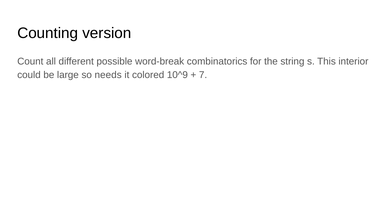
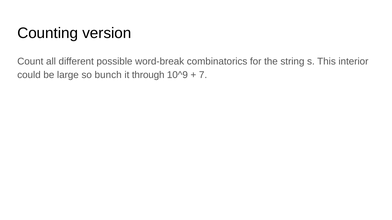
needs: needs -> bunch (108, 75)
colored: colored -> through (148, 75)
